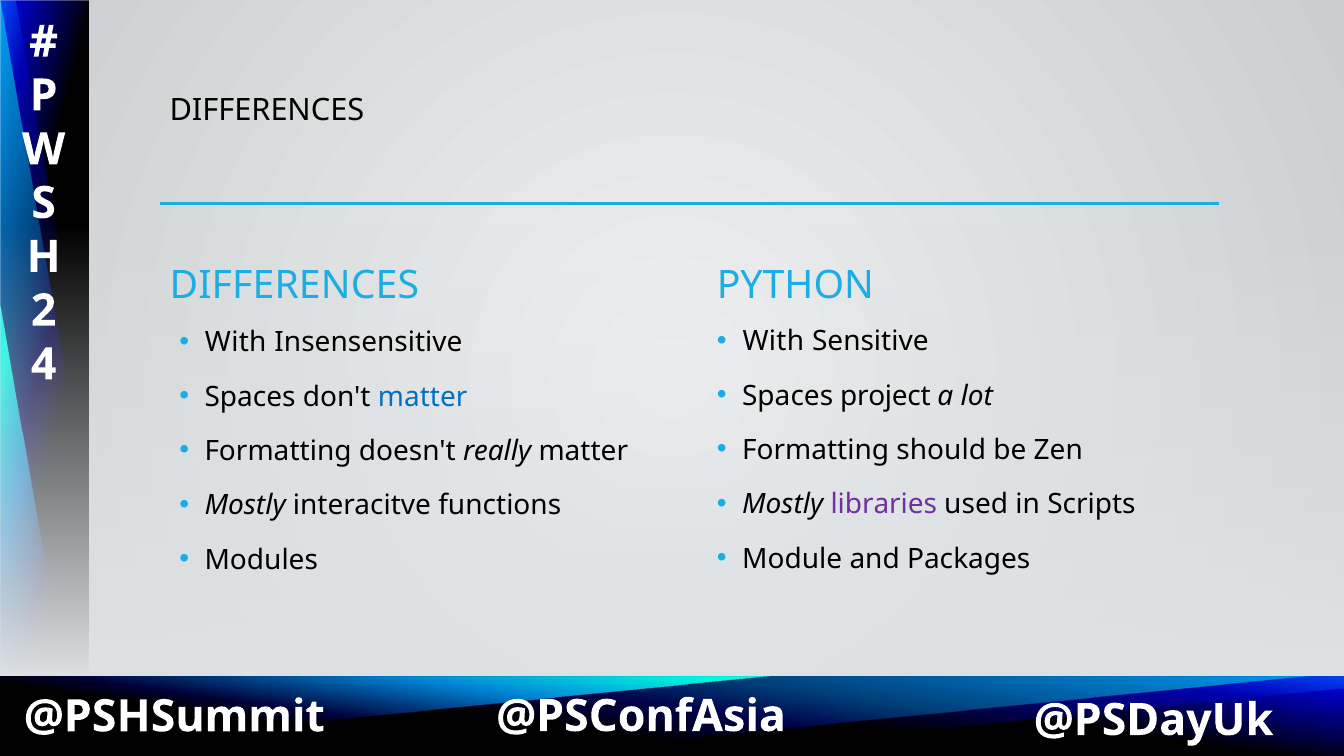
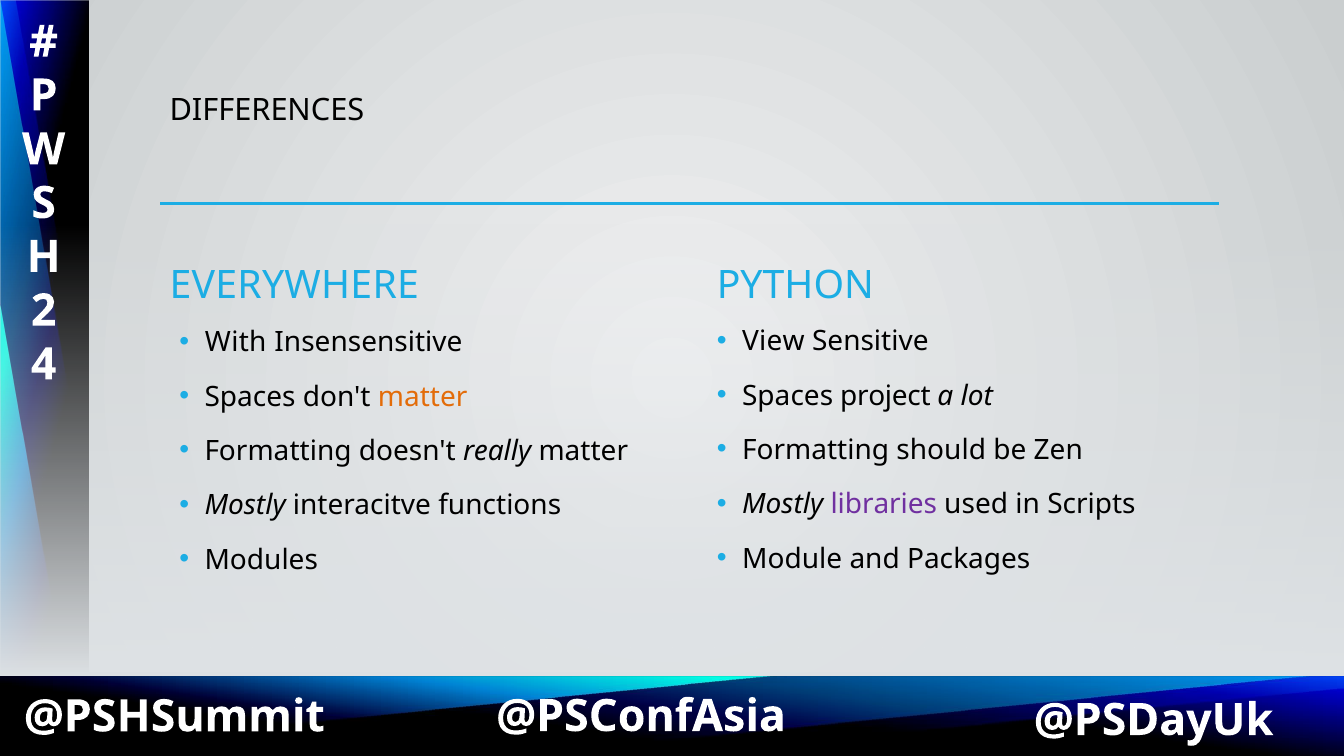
DIFFERENCES: DIFFERENCES -> EVERYWHERE (294, 285)
With: With -> View (773, 342)
matter colour: blue -> orange (423, 397)
